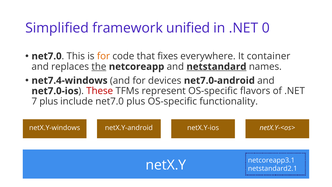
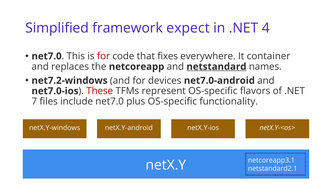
unified: unified -> expect (188, 28)
0: 0 -> 4 (266, 28)
for colour: orange -> red (103, 56)
the underline: present -> none (99, 67)
net7.4-windows: net7.4-windows -> net7.2-windows (70, 80)
7 plus: plus -> files (49, 101)
